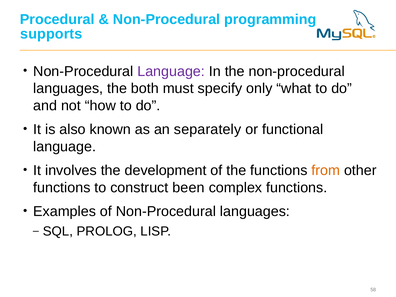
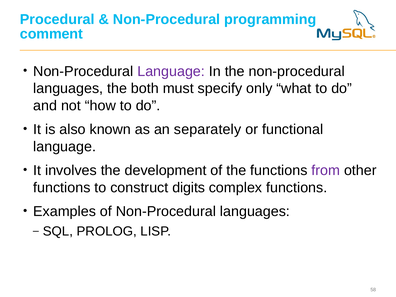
supports: supports -> comment (51, 34)
from colour: orange -> purple (326, 170)
been: been -> digits (189, 188)
